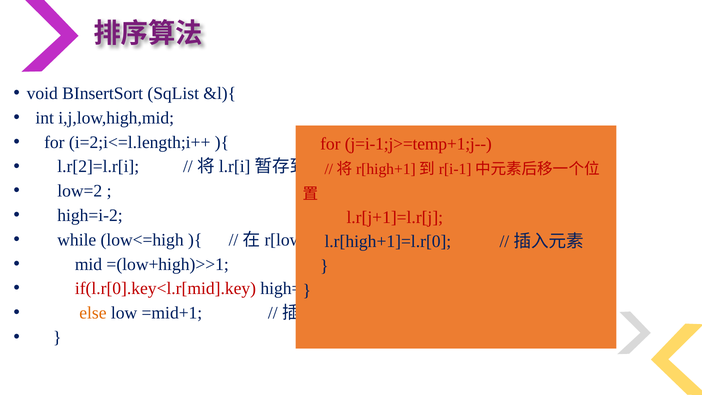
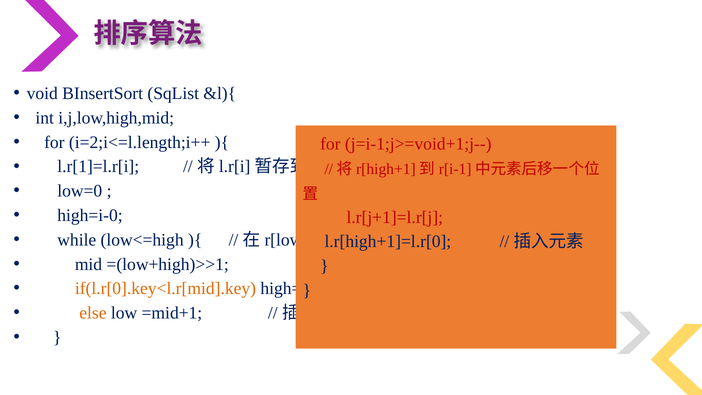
j=i-1;j>=temp+1;j--: j=i-1;j>=temp+1;j-- -> j=i-1;j>=void+1;j-- (418, 144)
l.r[2]=l.r[i: l.r[2]=l.r[i -> l.r[1]=l.r[i (98, 167)
low=2: low=2 -> low=0 (80, 191)
high=i-2: high=i-2 -> high=i-0 (90, 215)
if(l.r[0].key<l.r[mid].key colour: red -> orange (165, 289)
